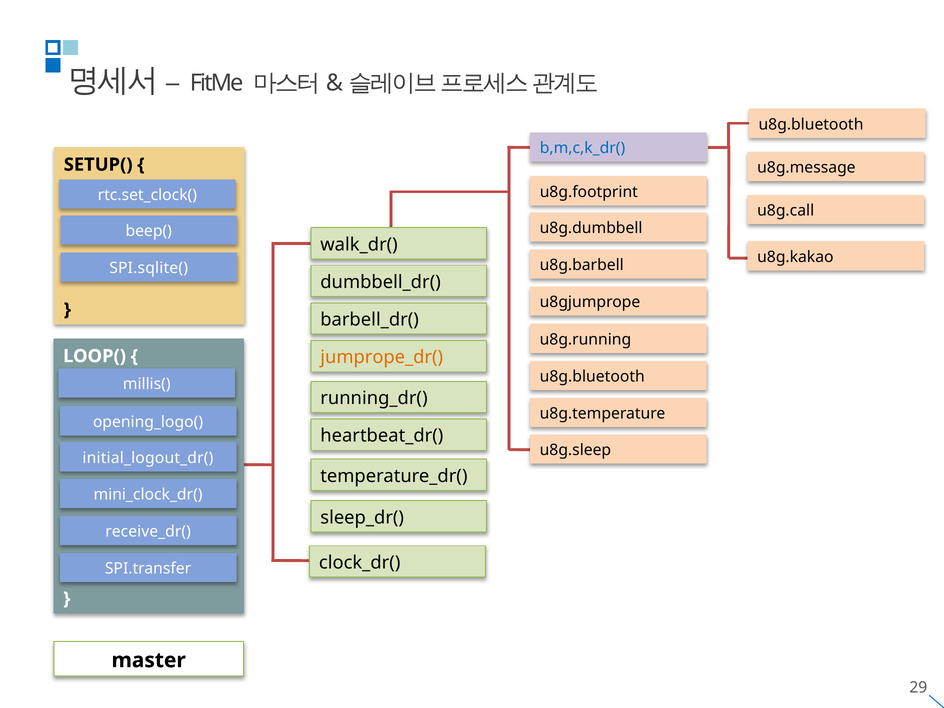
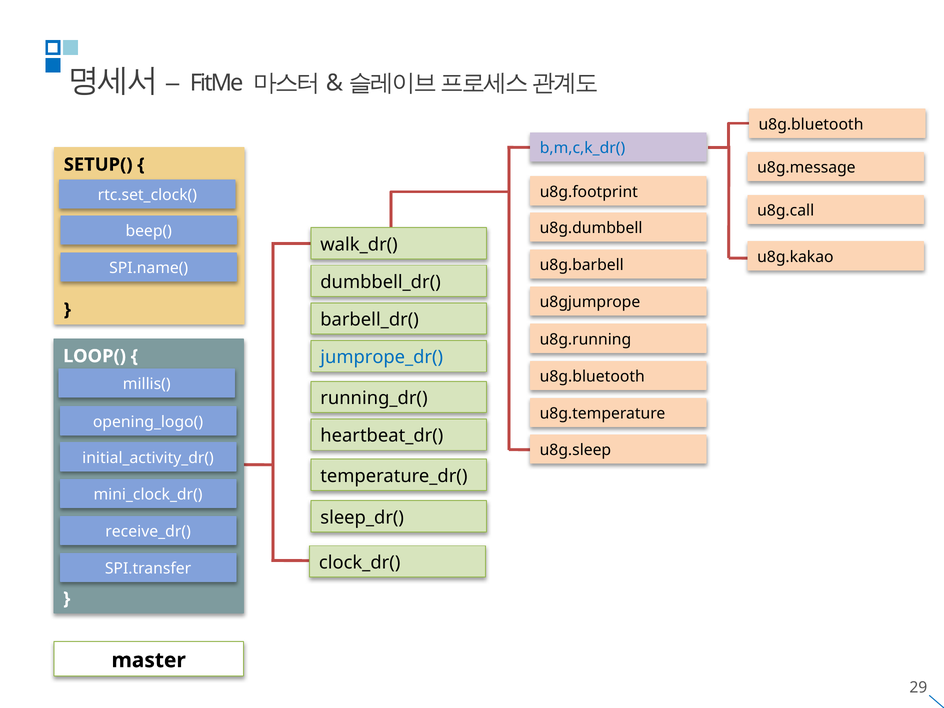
SPI.sqlite(: SPI.sqlite( -> SPI.name( (149, 268)
jumprope_dr( colour: orange -> blue (382, 357)
initial_logout_dr(: initial_logout_dr( -> initial_activity_dr( (148, 458)
